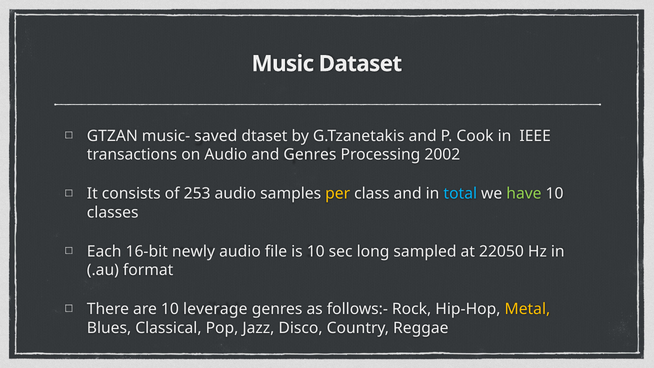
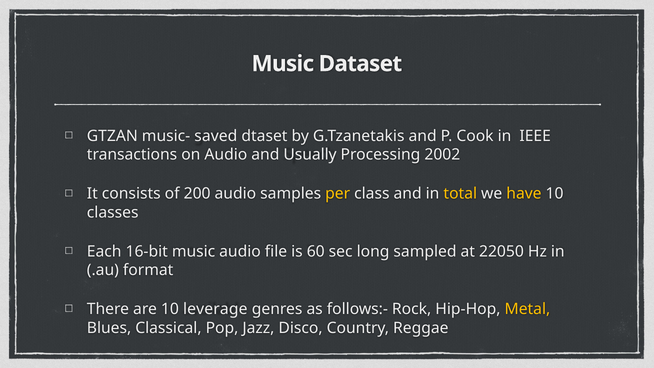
and Genres: Genres -> Usually (310, 155)
253: 253 -> 200 (197, 194)
total colour: light blue -> yellow (460, 194)
have colour: light green -> yellow (524, 194)
16-bit newly: newly -> music (194, 251)
is 10: 10 -> 60 (316, 251)
